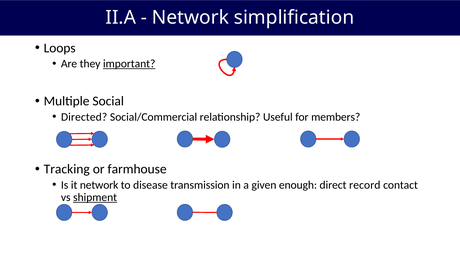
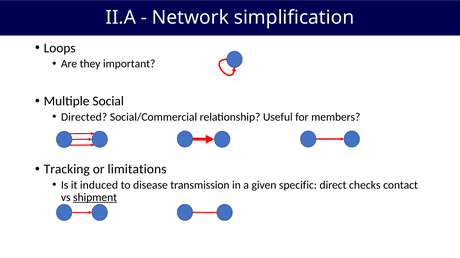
important underline: present -> none (129, 64)
farmhouse: farmhouse -> limitations (137, 170)
it network: network -> induced (99, 186)
enough: enough -> specific (298, 186)
record: record -> checks (365, 186)
